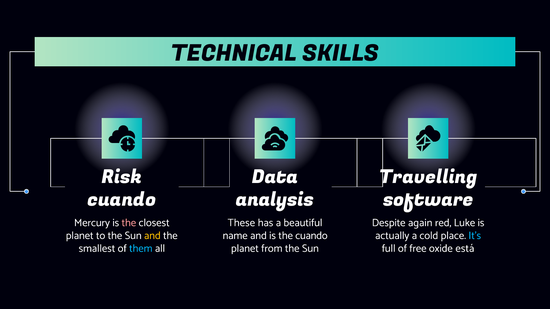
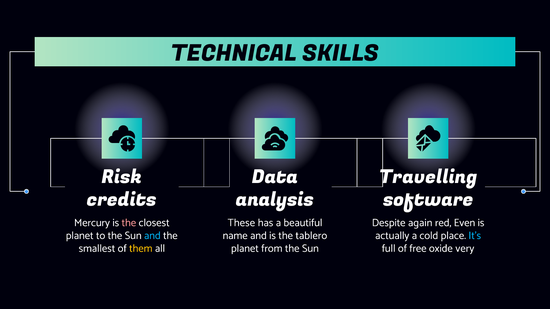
cuando: cuando -> credits (122, 200)
Luke: Luke -> Even (464, 223)
and colour: yellow -> light blue (152, 236)
the cuando: cuando -> tablero (311, 236)
them colour: light blue -> yellow (141, 249)
está: está -> very (465, 249)
